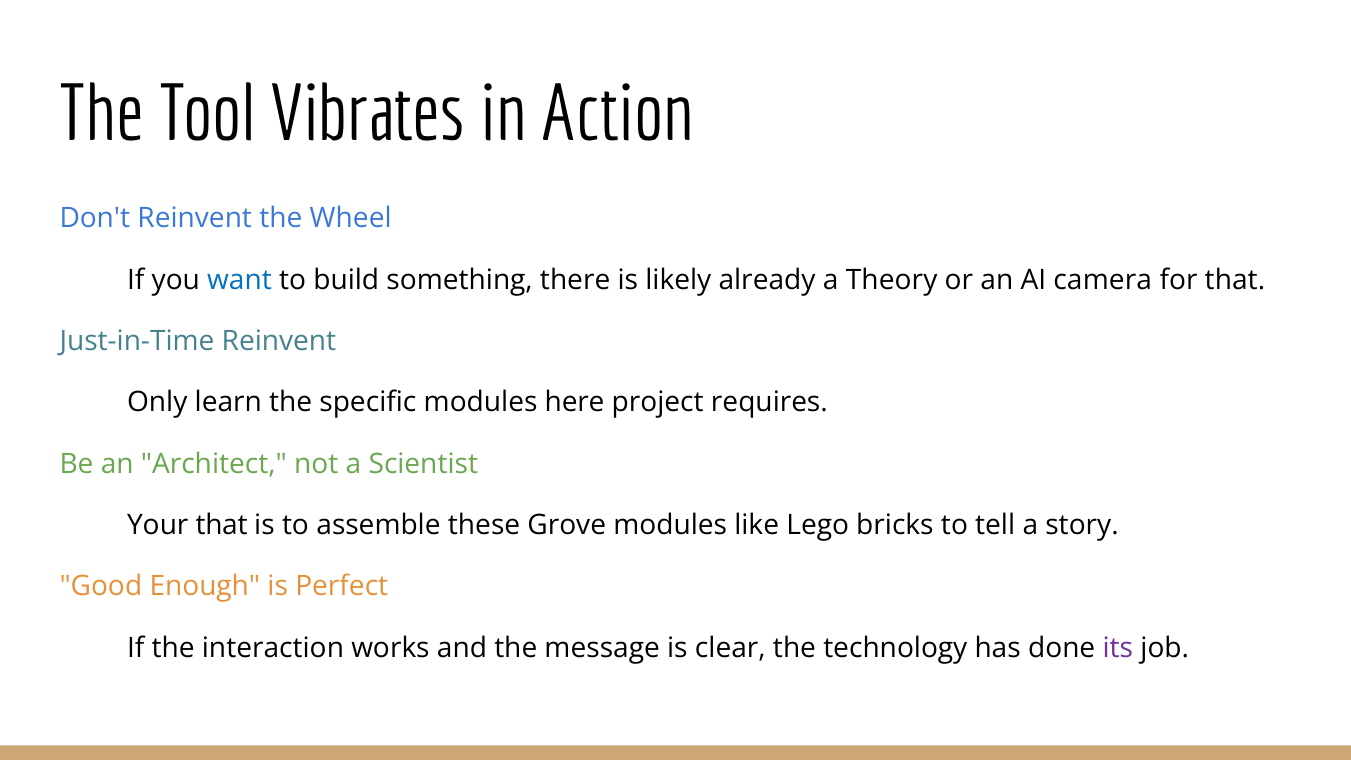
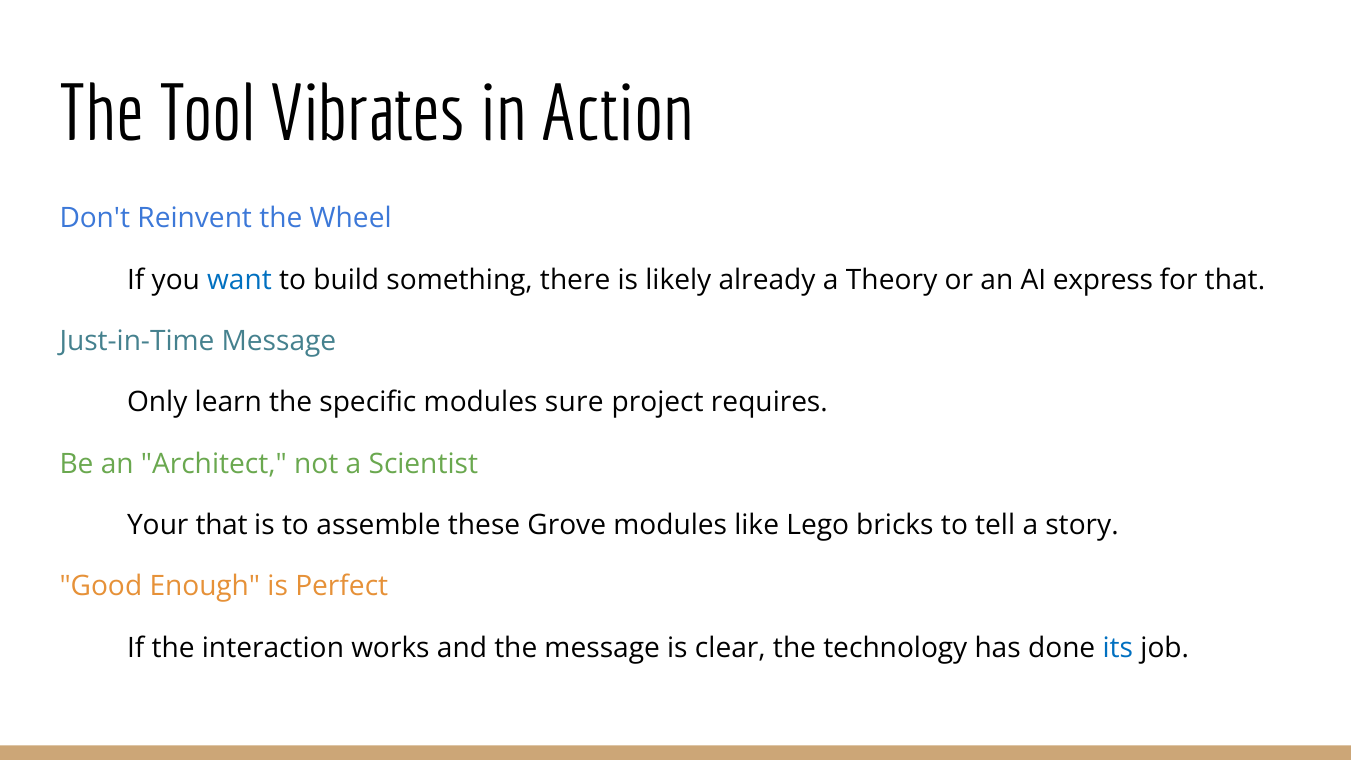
camera: camera -> express (1103, 280)
Just-in-Time Reinvent: Reinvent -> Message (279, 341)
here: here -> sure (574, 402)
its colour: purple -> blue (1118, 648)
